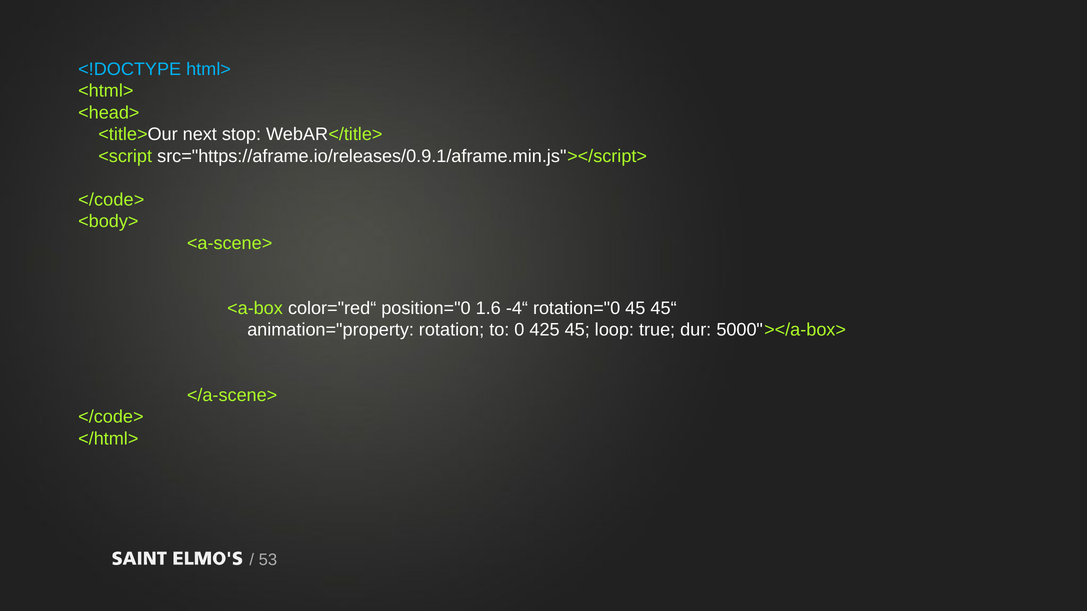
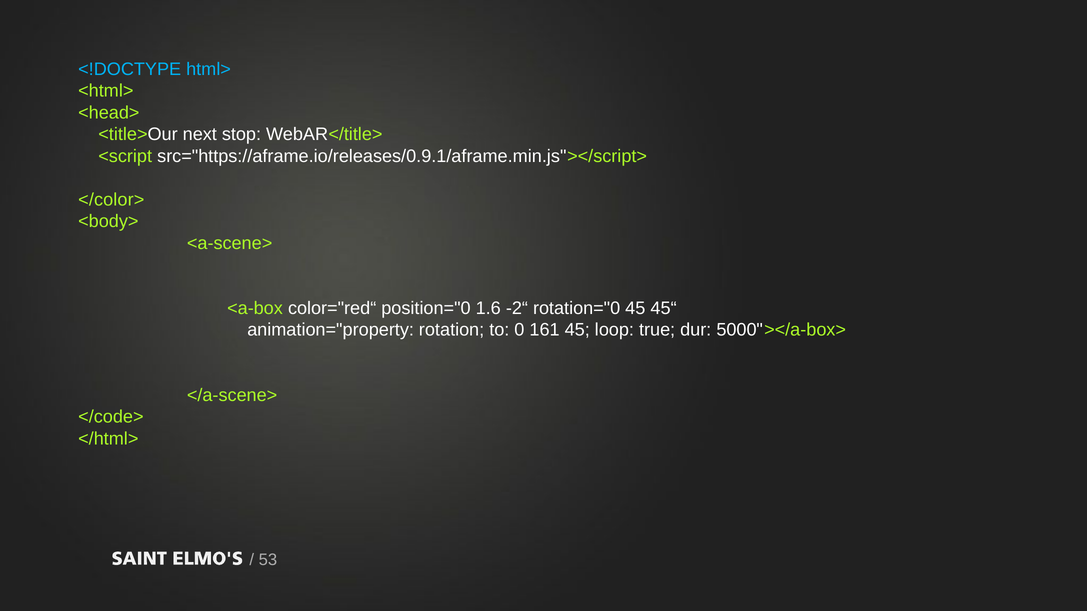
</code>: </code> -> </color> (111, 200)
-4“: -4“ -> -2“ (517, 308)
425: 425 -> 161 (545, 330)
